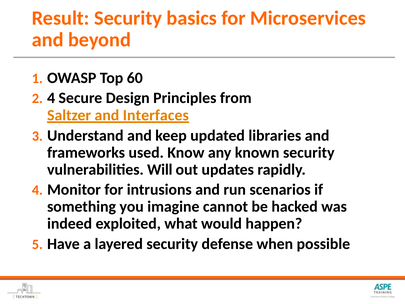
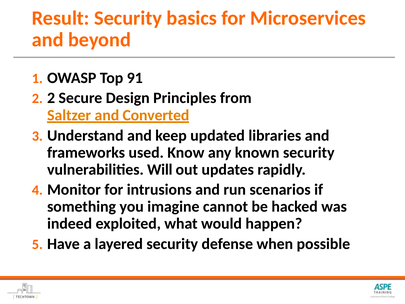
60: 60 -> 91 (135, 78)
4: 4 -> 2 (51, 98)
Interfaces: Interfaces -> Converted (156, 115)
